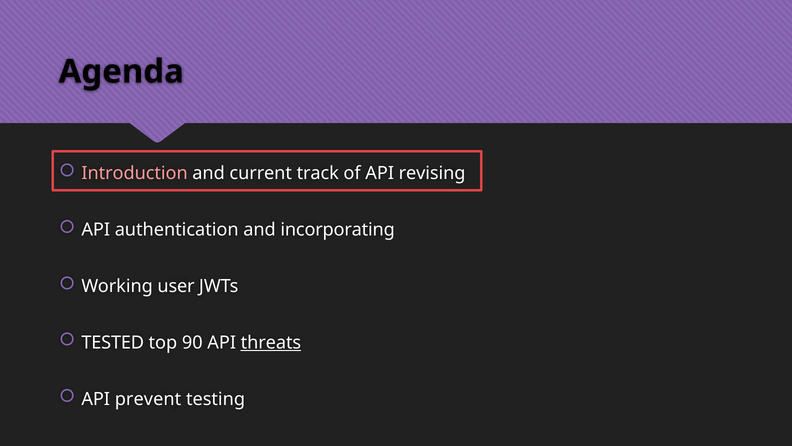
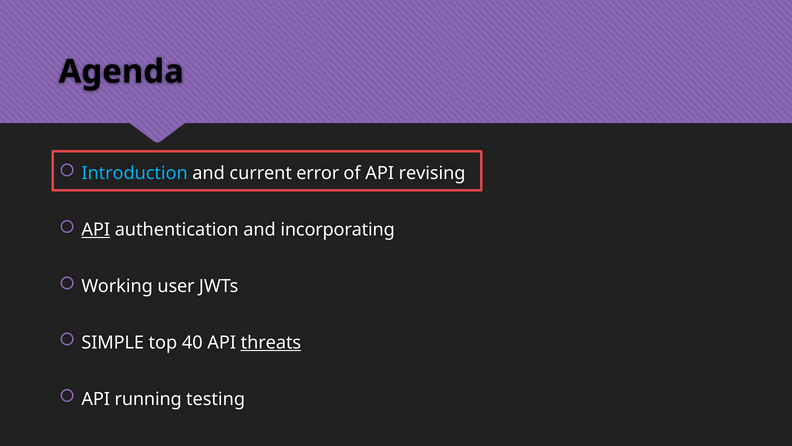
Introduction colour: pink -> light blue (135, 173)
track: track -> error (318, 173)
API underline: none -> present (96, 230)
TESTED: TESTED -> SIMPLE (113, 342)
90: 90 -> 40 (192, 342)
prevent: prevent -> running (148, 399)
